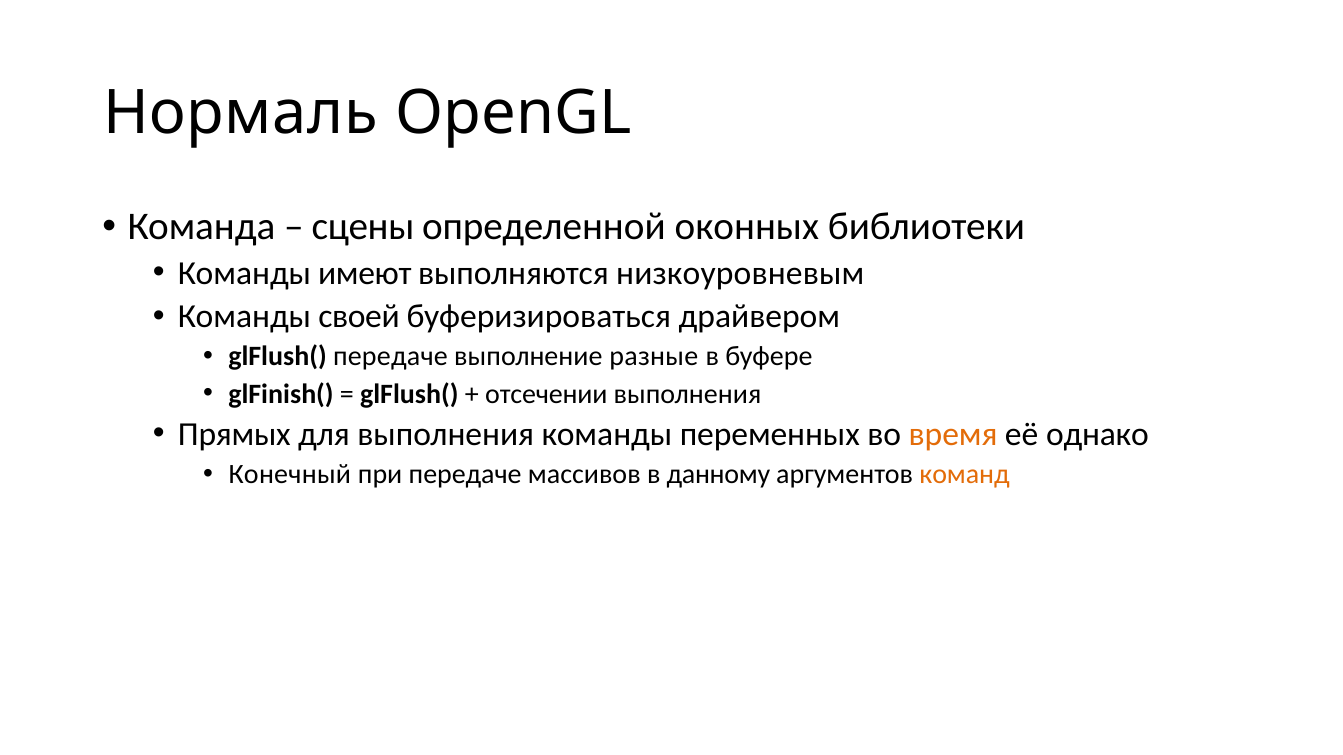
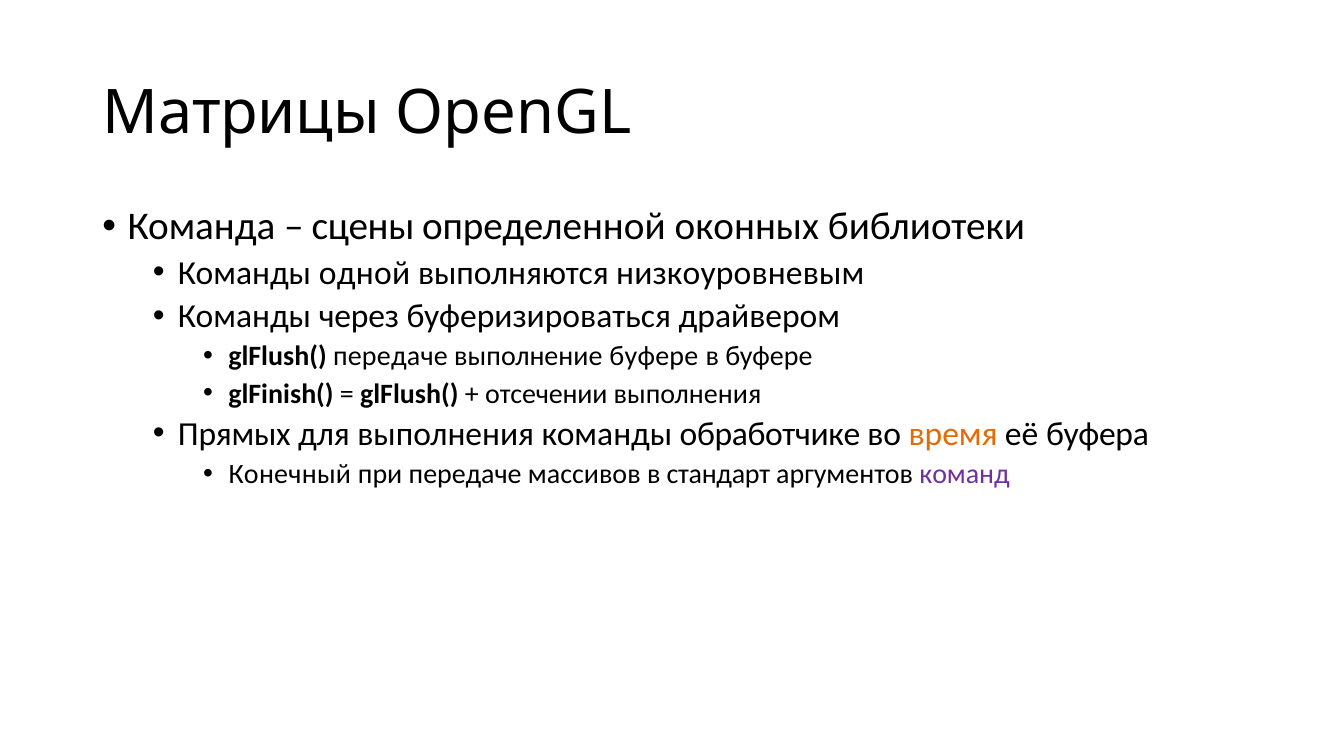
Нормаль: Нормаль -> Матрицы (241, 113)
имеют: имеют -> одной (364, 273)
своей: своей -> через (359, 317)
выполнение разные: разные -> буфере (654, 357)
переменных: переменных -> обработчике (770, 434)
однако: однако -> буфера (1097, 434)
данному: данному -> стандарт (718, 474)
команд colour: orange -> purple (965, 474)
